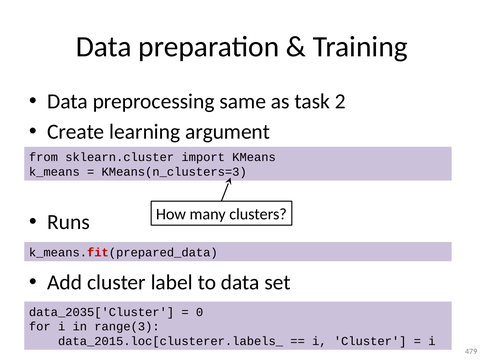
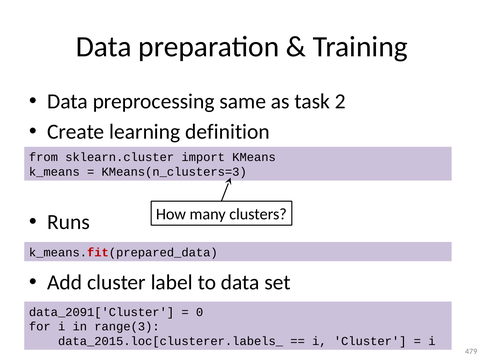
argument: argument -> definition (228, 132)
data_2035['Cluster: data_2035['Cluster -> data_2091['Cluster (102, 312)
